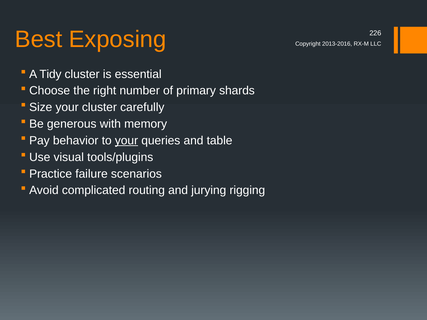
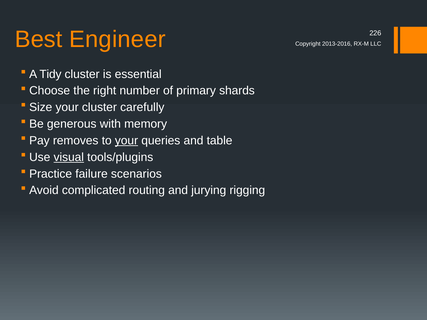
Exposing: Exposing -> Engineer (117, 39)
behavior: behavior -> removes (76, 141)
visual underline: none -> present (69, 157)
